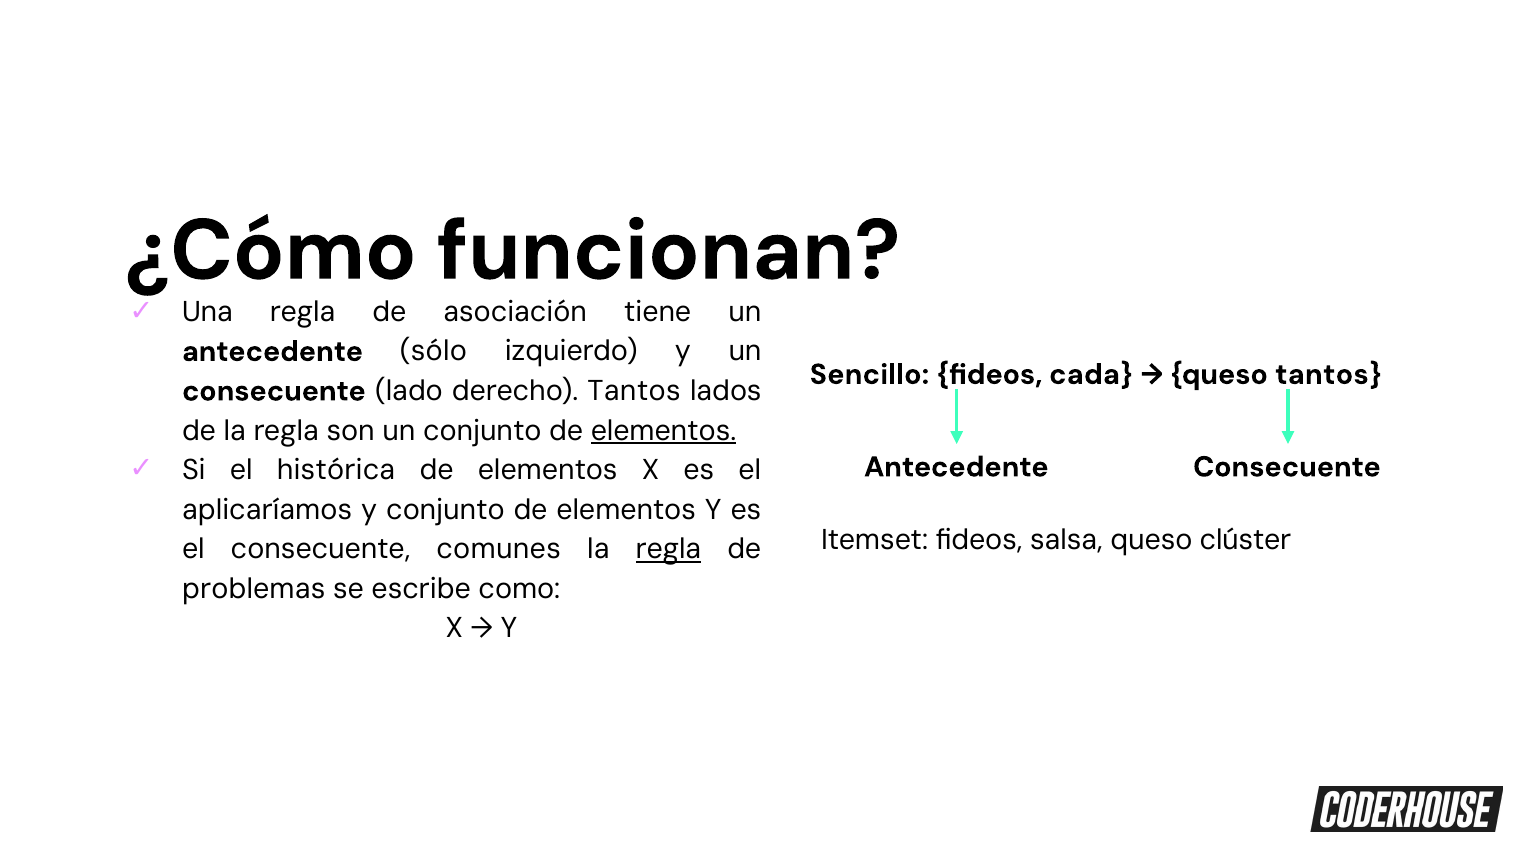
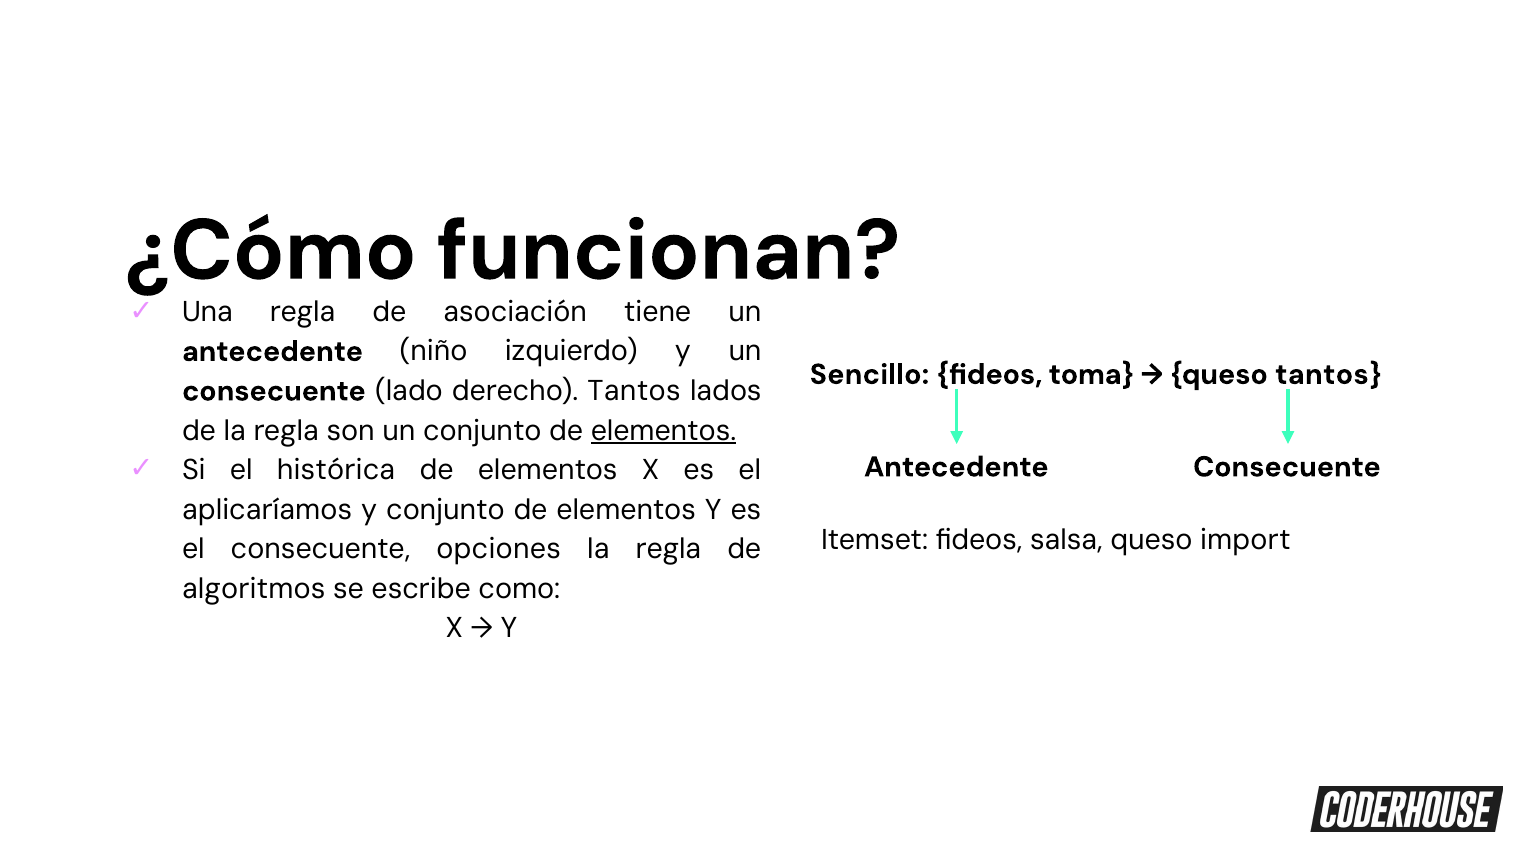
sólo: sólo -> niño (434, 352)
cada: cada -> toma (1092, 374)
clúster: clúster -> import (1245, 540)
comunes: comunes -> opciones (499, 550)
regla underline: present -> none (668, 550)
problemas: problemas -> algoritmos (254, 589)
